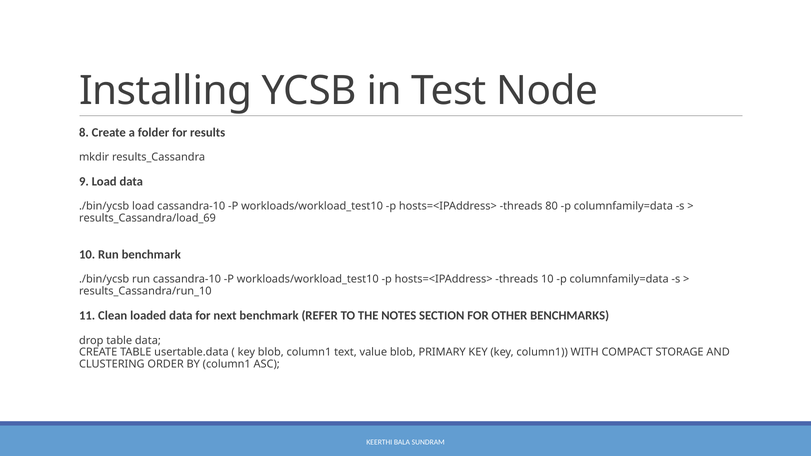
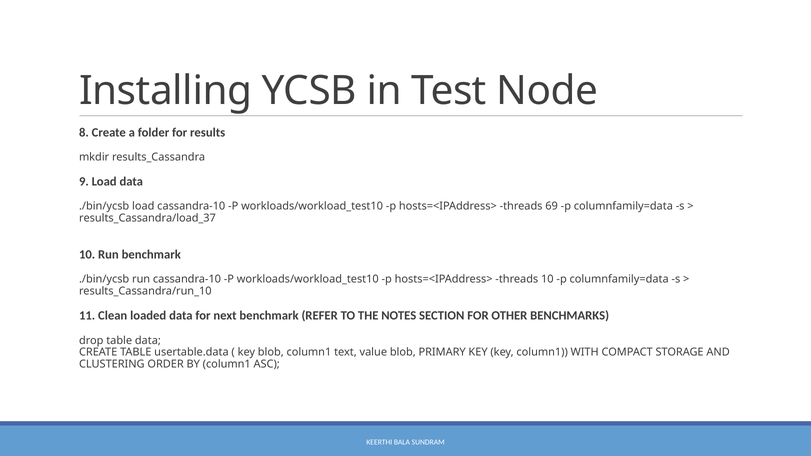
80: 80 -> 69 (552, 206)
results_Cassandra/load_69: results_Cassandra/load_69 -> results_Cassandra/load_37 (147, 218)
